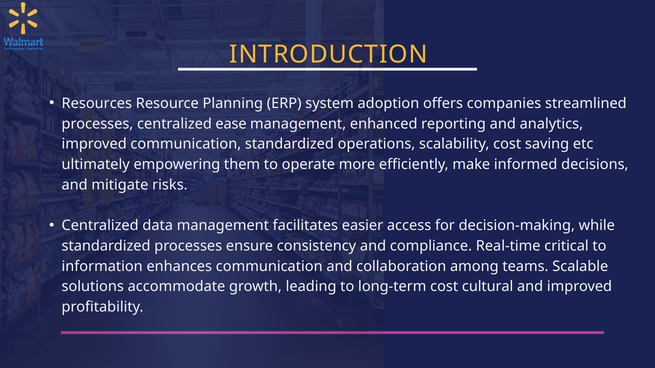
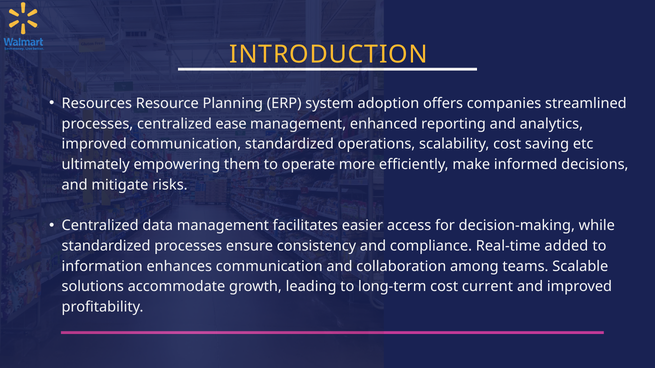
critical: critical -> added (566, 246)
cultural: cultural -> current (488, 287)
